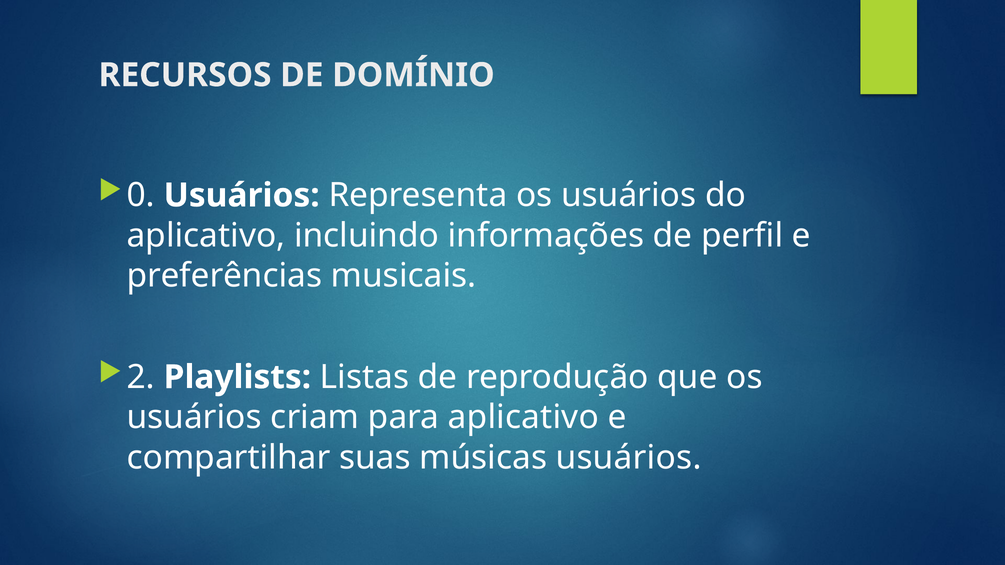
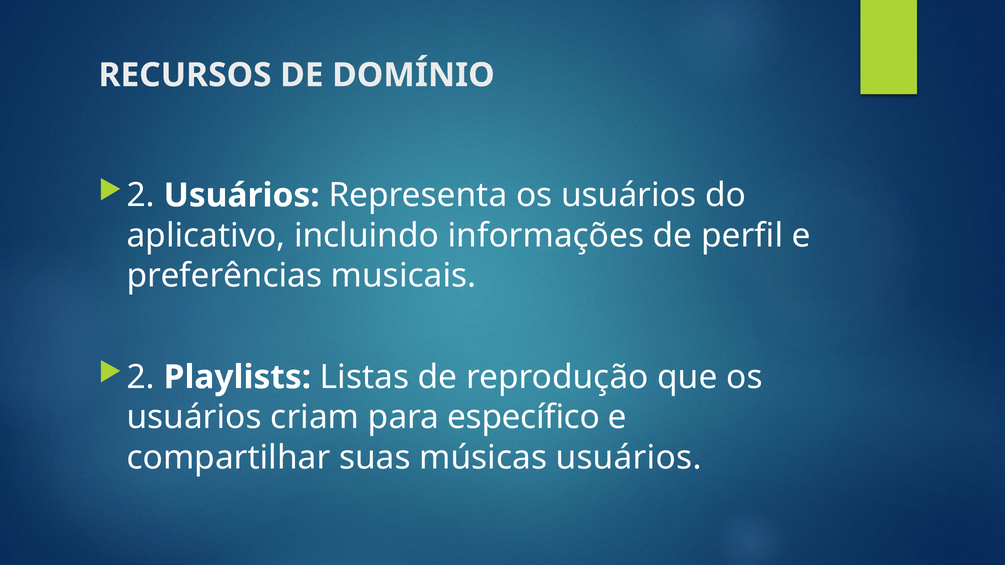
0: 0 -> 2 (141, 195)
para aplicativo: aplicativo -> específico (524, 418)
